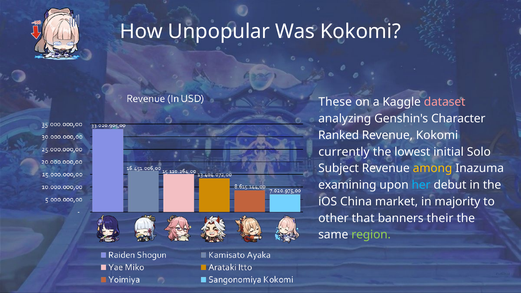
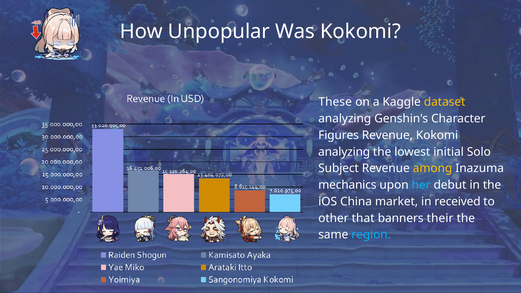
dataset colour: pink -> yellow (445, 102)
Ranked: Ranked -> Figures (339, 135)
currently: currently -> analyzing (344, 152)
examining: examining -> mechanics (347, 185)
majority: majority -> received (457, 202)
region colour: light green -> light blue (371, 235)
